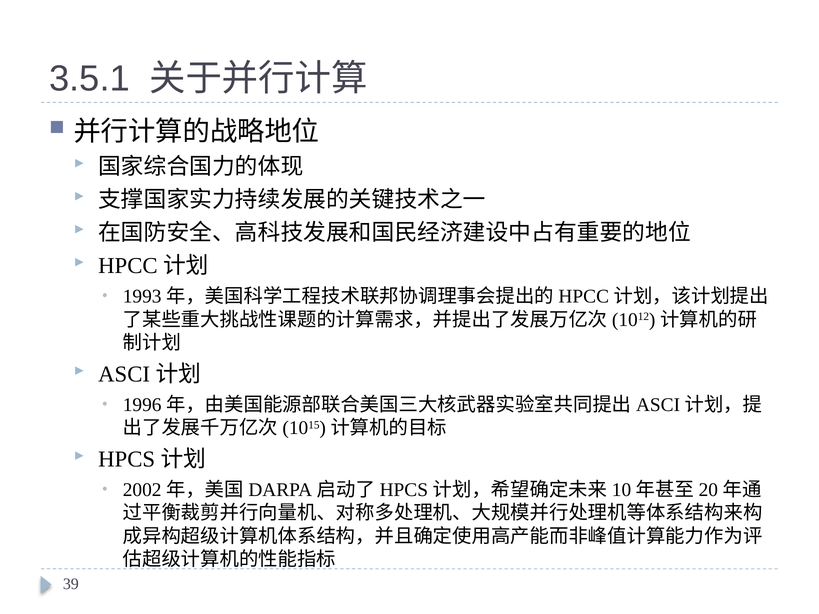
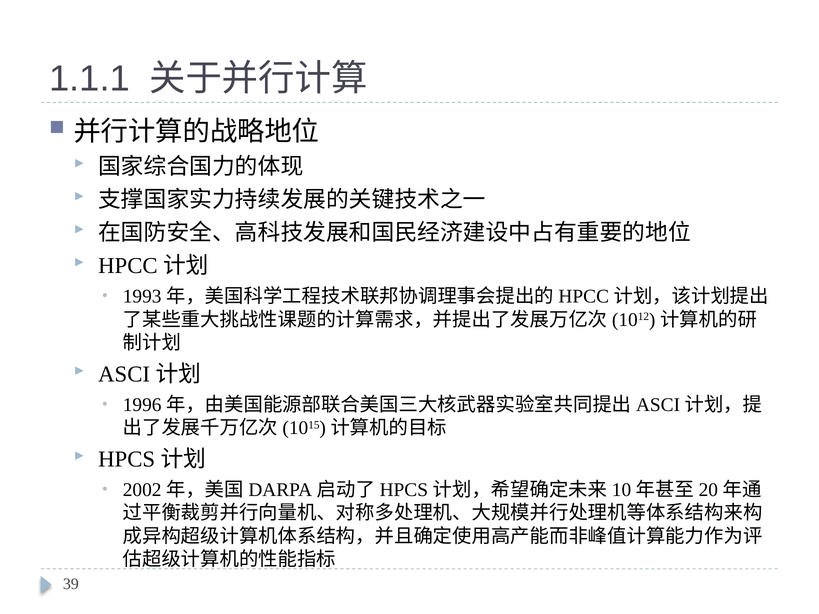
3.5.1: 3.5.1 -> 1.1.1 (90, 79)
